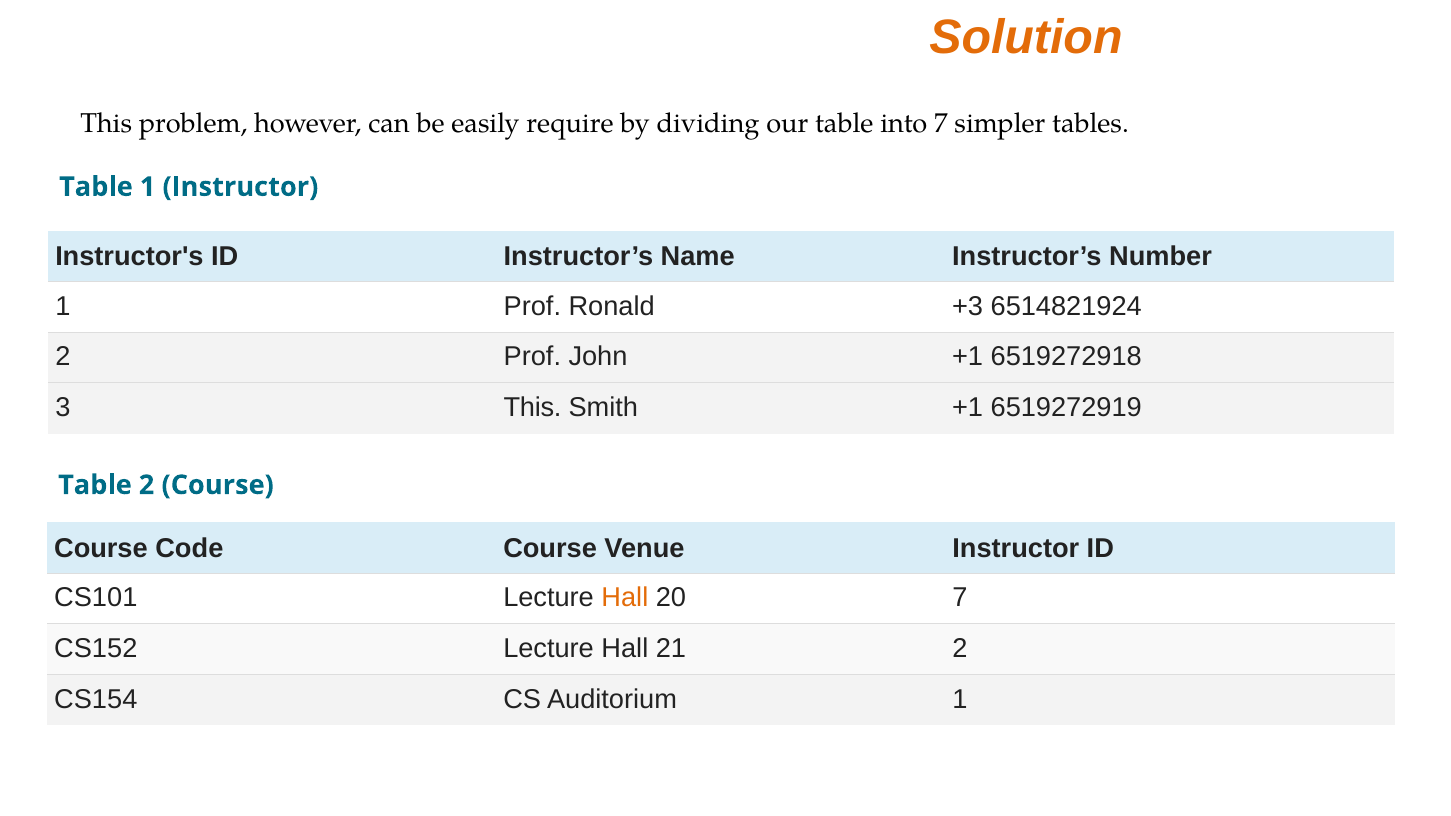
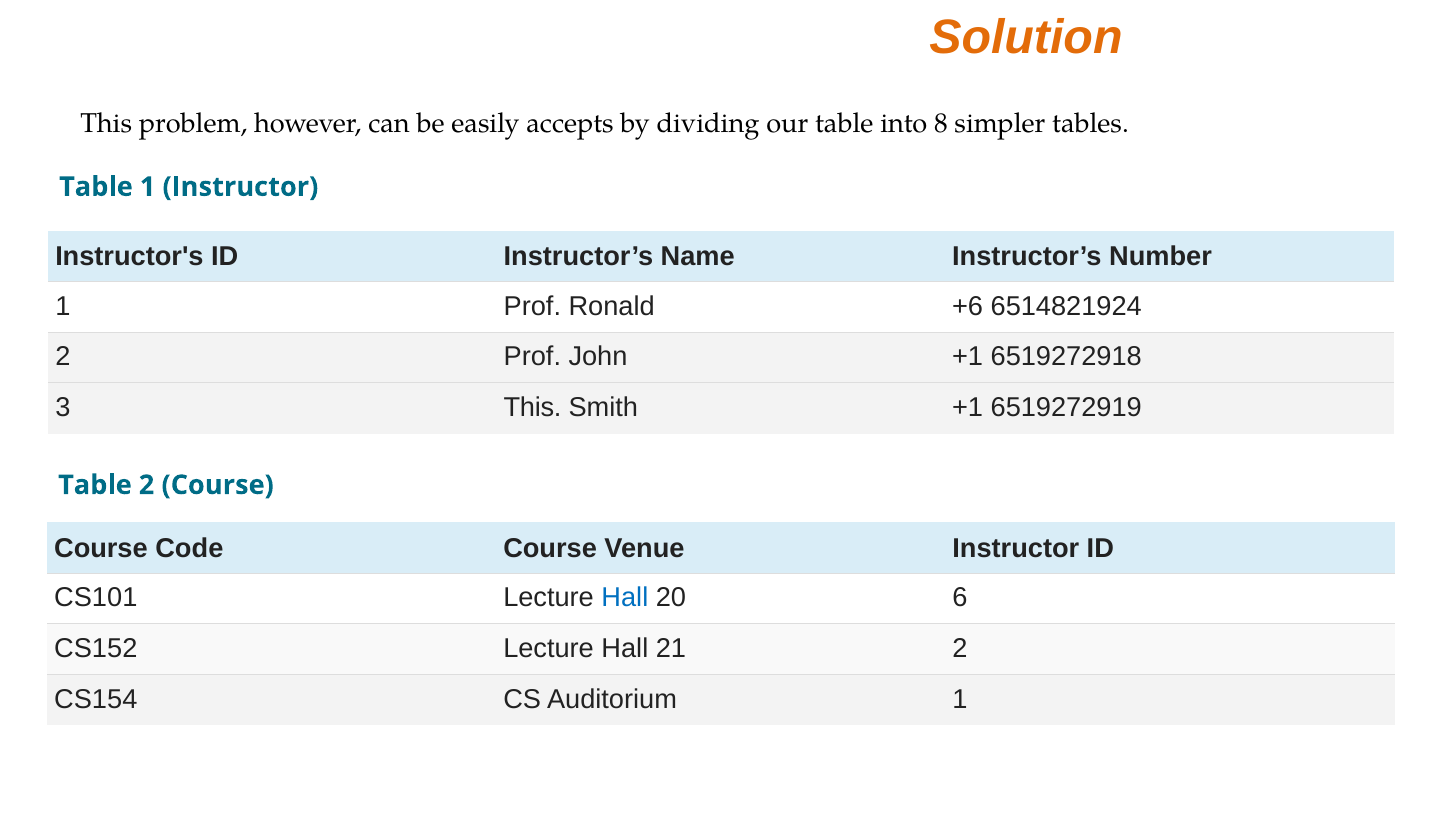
require: require -> accepts (570, 123)
into 7: 7 -> 8 (941, 123)
+3: +3 -> +6 (968, 306)
Hall colour: orange -> blue (625, 598)
20 7: 7 -> 6 (960, 598)
